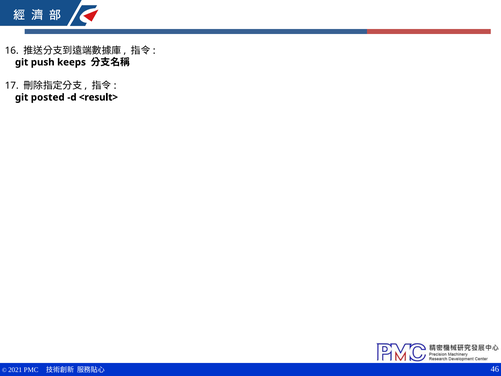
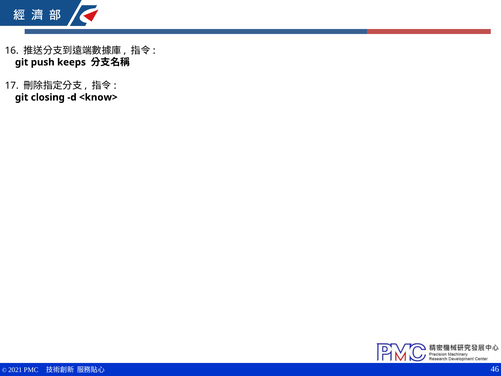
posted: posted -> closing (48, 97)
<result>: <result> -> <know> (98, 97)
